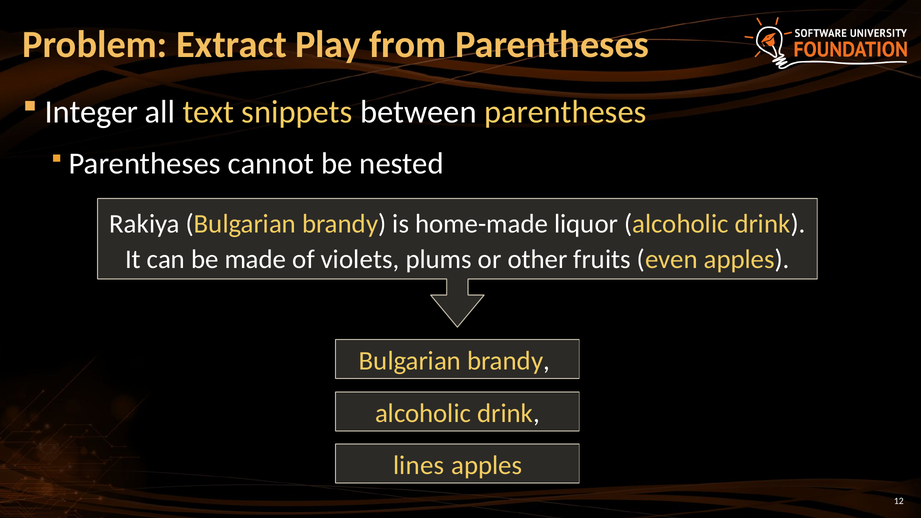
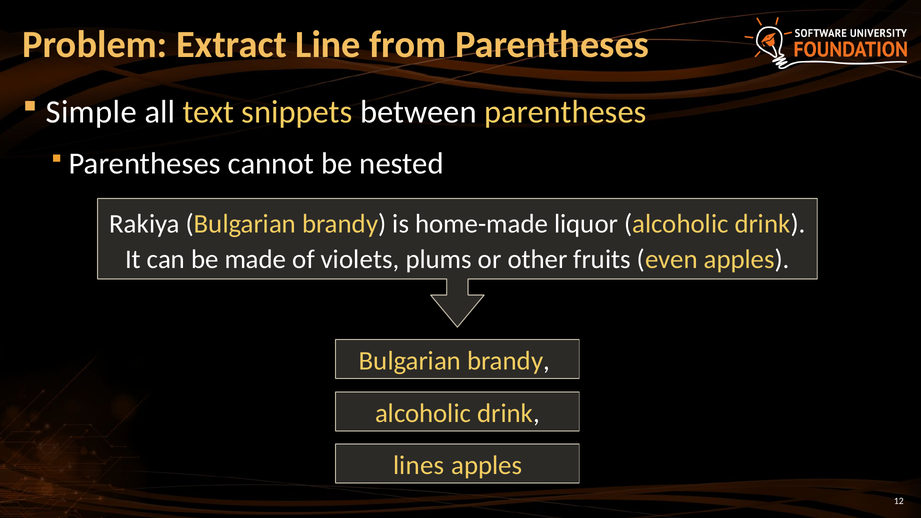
Play: Play -> Line (328, 45)
Integer: Integer -> Simple (91, 112)
